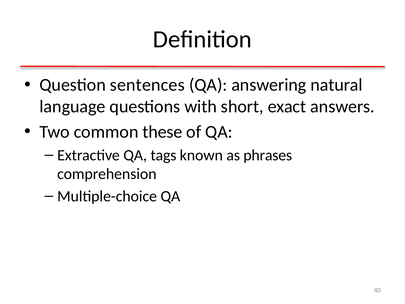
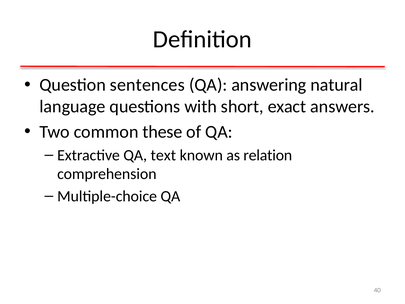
tags: tags -> text (163, 155)
phrases: phrases -> relation (268, 155)
